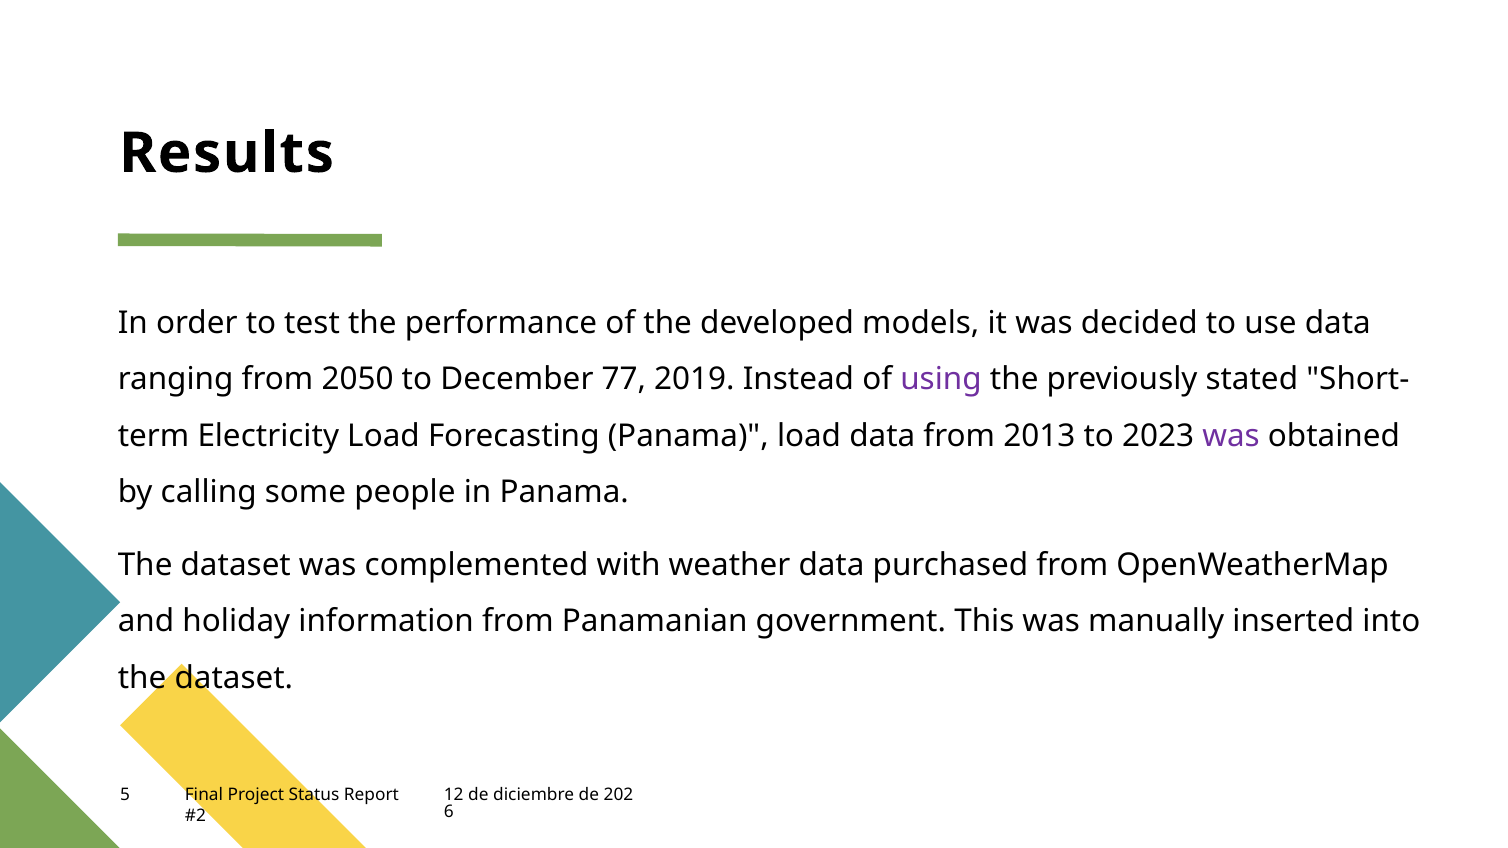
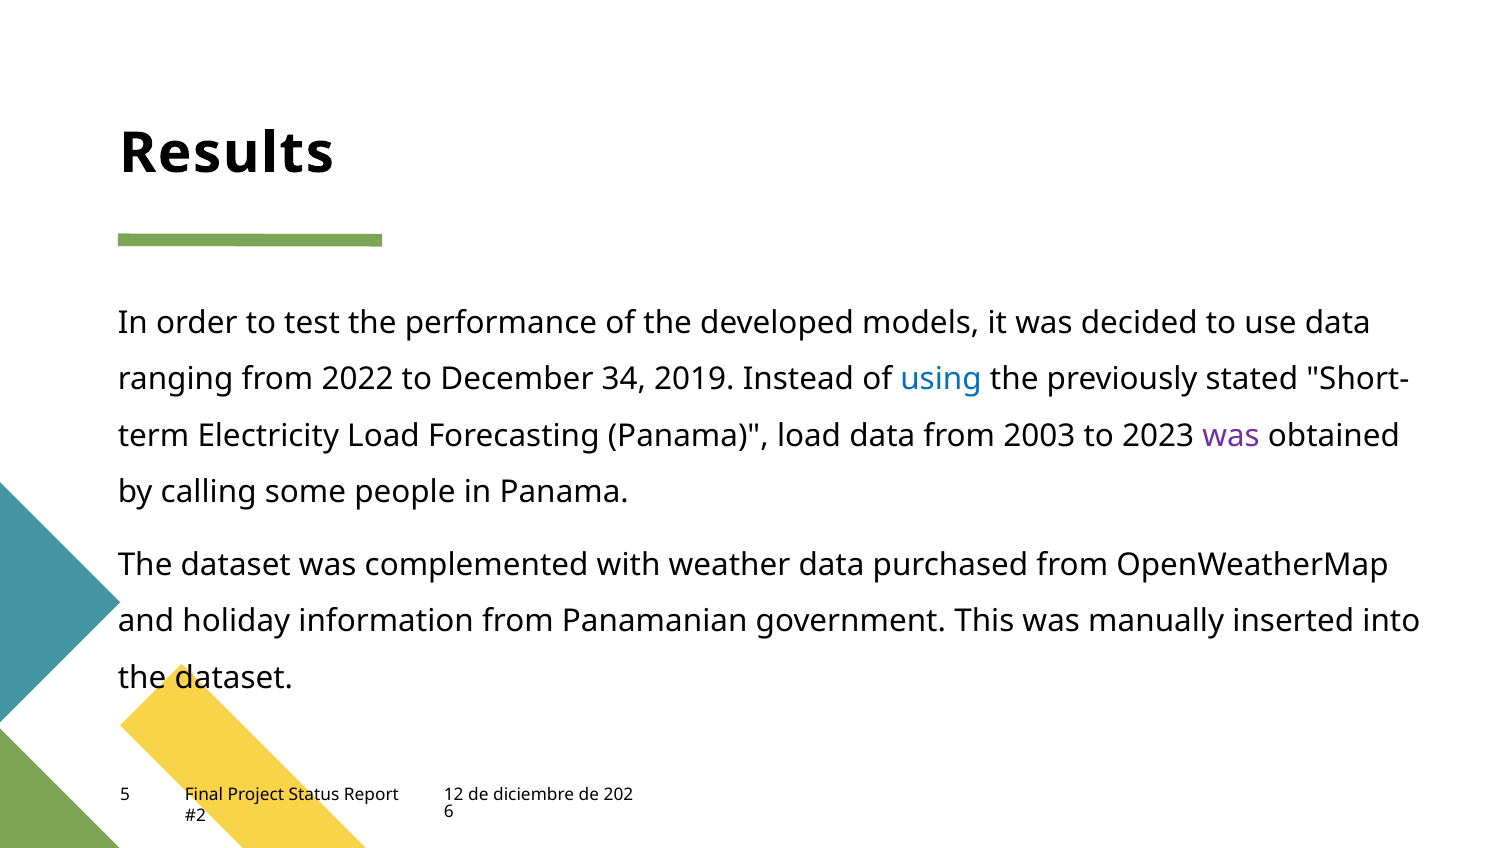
2050: 2050 -> 2022 (358, 380)
77: 77 -> 34 (624, 380)
using colour: purple -> blue (941, 380)
2013: 2013 -> 2003 (1039, 436)
